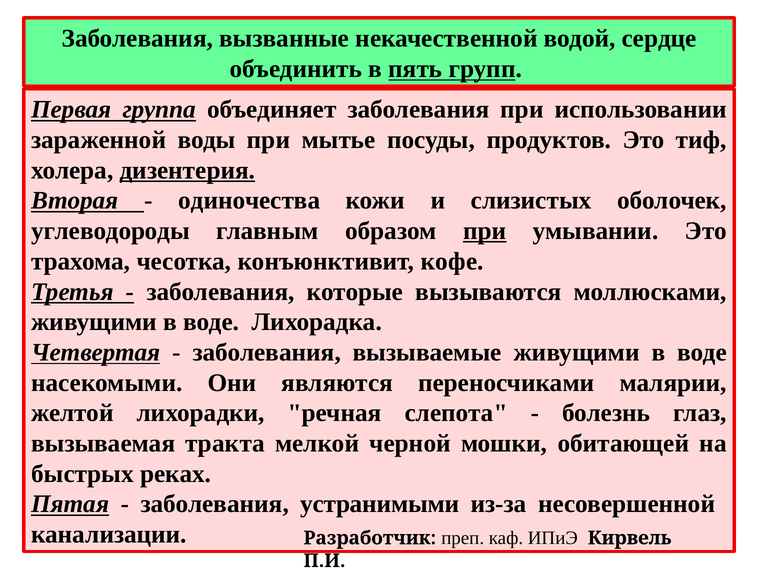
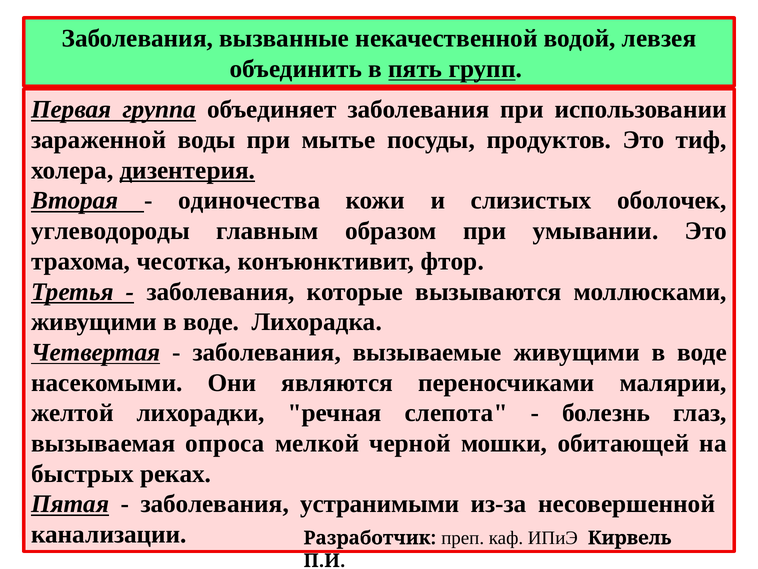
сердце: сердце -> левзея (659, 38)
при underline: present -> none (485, 231)
кофе: кофе -> фтор (452, 261)
тракта: тракта -> опроса (225, 443)
